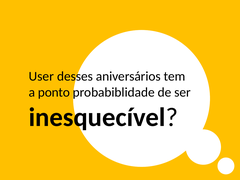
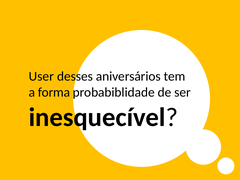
ponto: ponto -> forma (54, 92)
